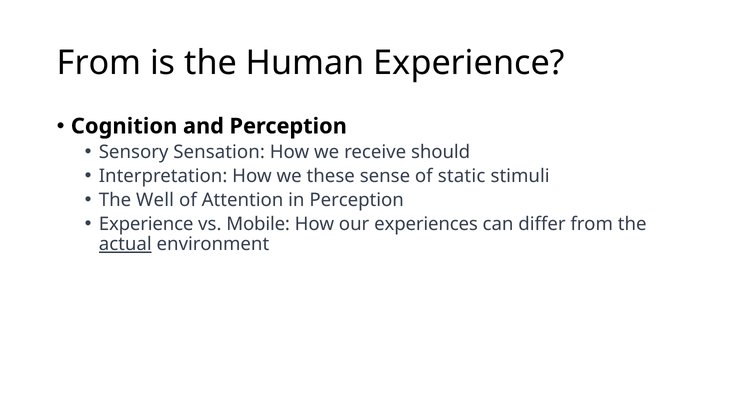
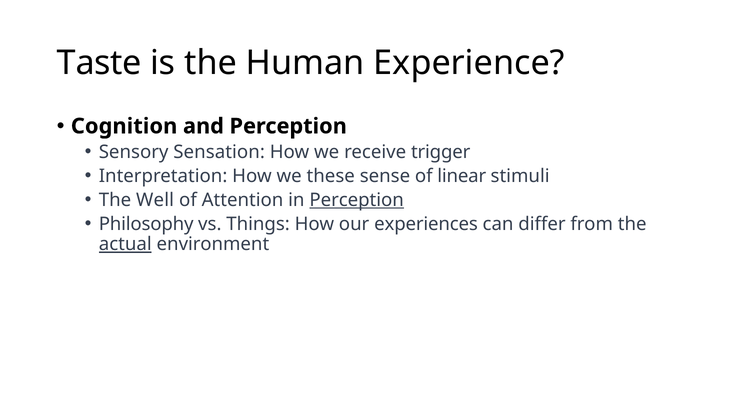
From: From -> Taste (99, 63)
should: should -> trigger (441, 152)
static: static -> linear (462, 176)
Perception underline: none -> present (357, 200)
Experience: Experience -> Philosophy (146, 224)
Mobile: Mobile -> Things (258, 224)
